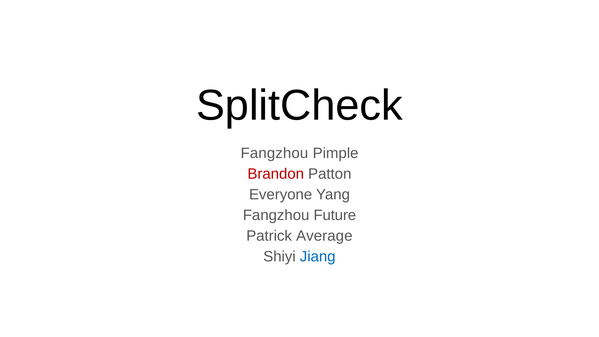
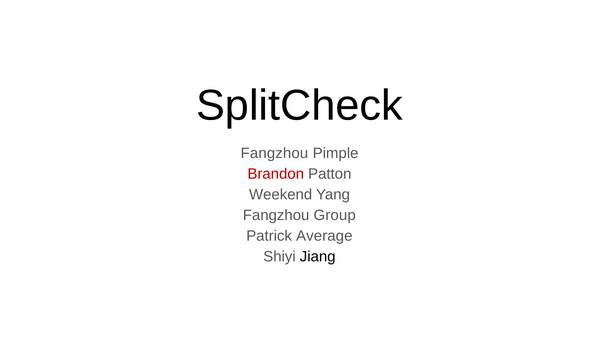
Everyone: Everyone -> Weekend (281, 194)
Future: Future -> Group (335, 215)
Jiang colour: blue -> black (318, 256)
